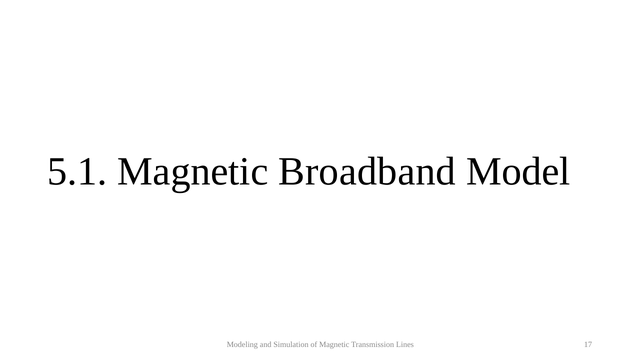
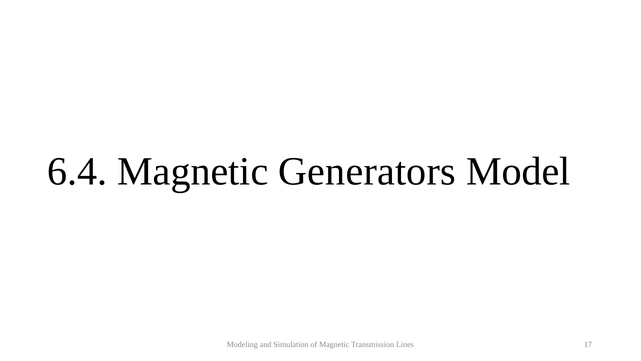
5.1: 5.1 -> 6.4 (77, 171)
Broadband: Broadband -> Generators (367, 171)
